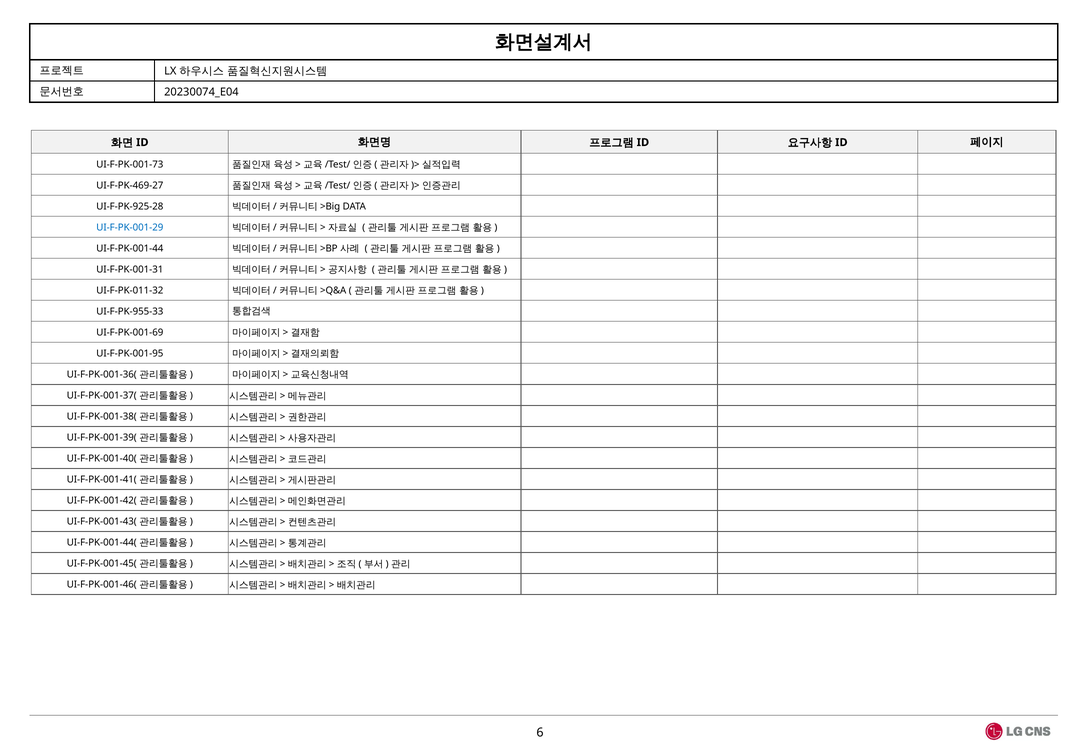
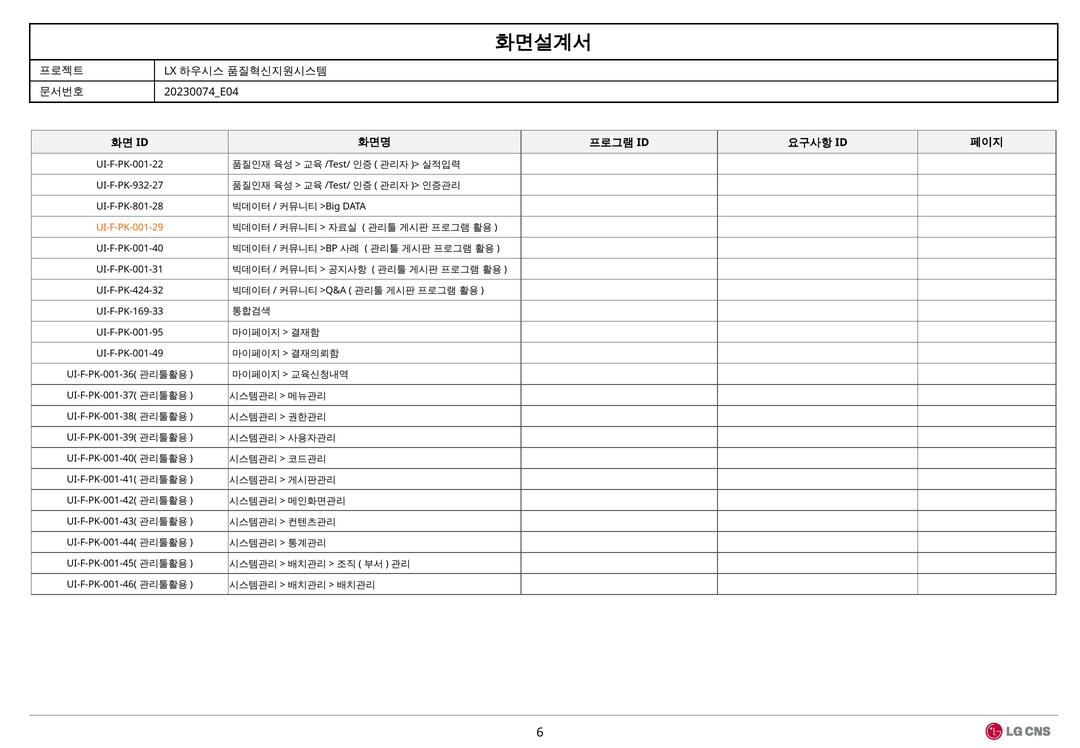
UI-F-PK-001-73: UI-F-PK-001-73 -> UI-F-PK-001-22 (130, 164)
UI-F-PK-469-27: UI-F-PK-469-27 -> UI-F-PK-932-27 (130, 185)
UI-F-PK-925-28: UI-F-PK-925-28 -> UI-F-PK-801-28 (130, 206)
UI-F-PK-001-29 colour: blue -> orange (130, 227)
UI-F-PK-001-44: UI-F-PK-001-44 -> UI-F-PK-001-40 (130, 248)
UI-F-PK-011-32: UI-F-PK-011-32 -> UI-F-PK-424-32 (130, 290)
UI-F-PK-955-33: UI-F-PK-955-33 -> UI-F-PK-169-33 (130, 311)
UI-F-PK-001-69: UI-F-PK-001-69 -> UI-F-PK-001-95 (130, 332)
UI-F-PK-001-95: UI-F-PK-001-95 -> UI-F-PK-001-49 (130, 353)
